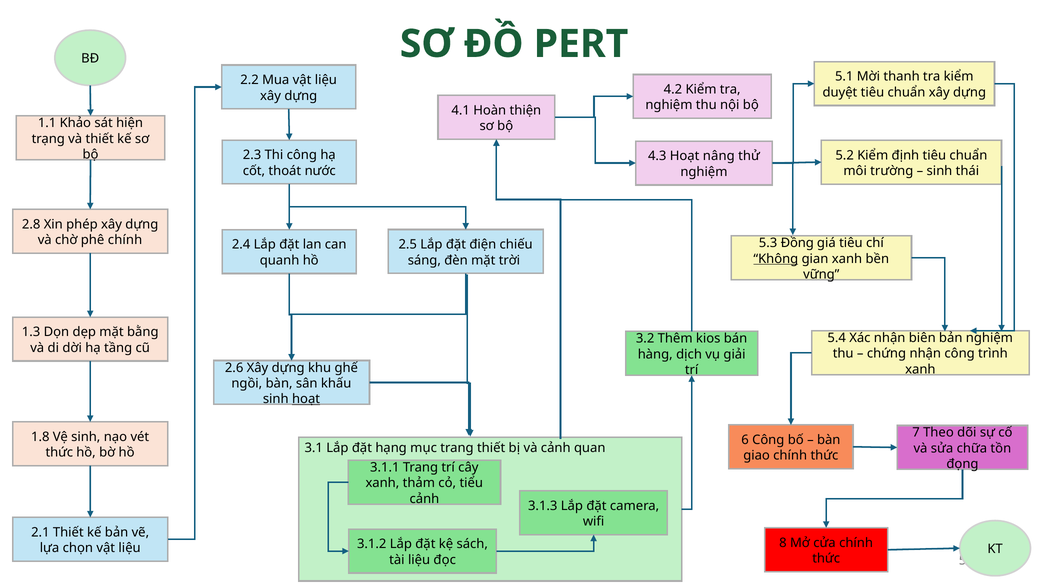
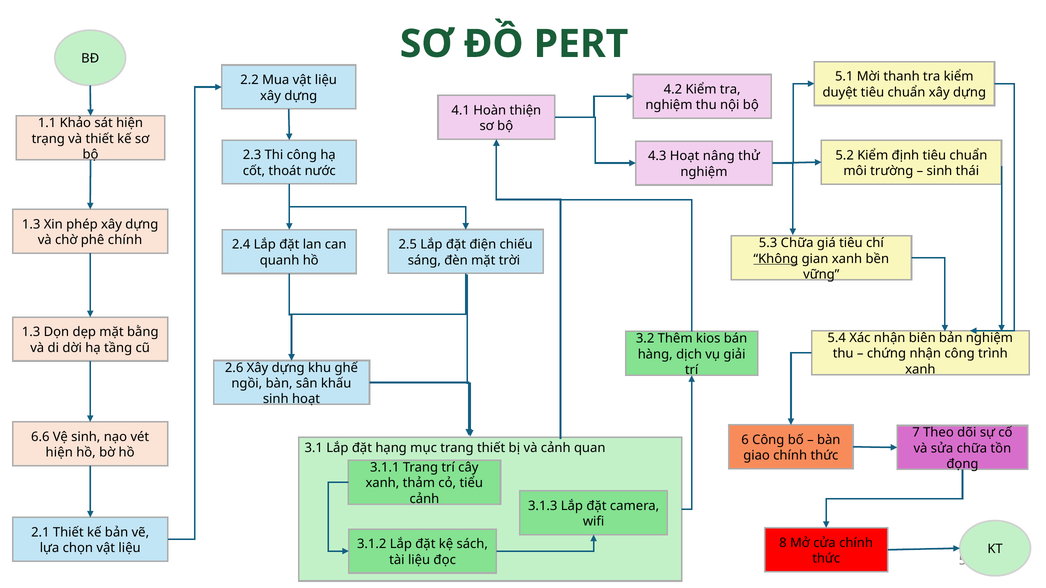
2.8: 2.8 -> 1.3 (31, 224)
5.3 Đồng: Đồng -> Chữa (797, 243)
hoạt underline: present -> none (306, 399)
1.8: 1.8 -> 6.6 (40, 437)
thức: thức -> hiện (59, 453)
